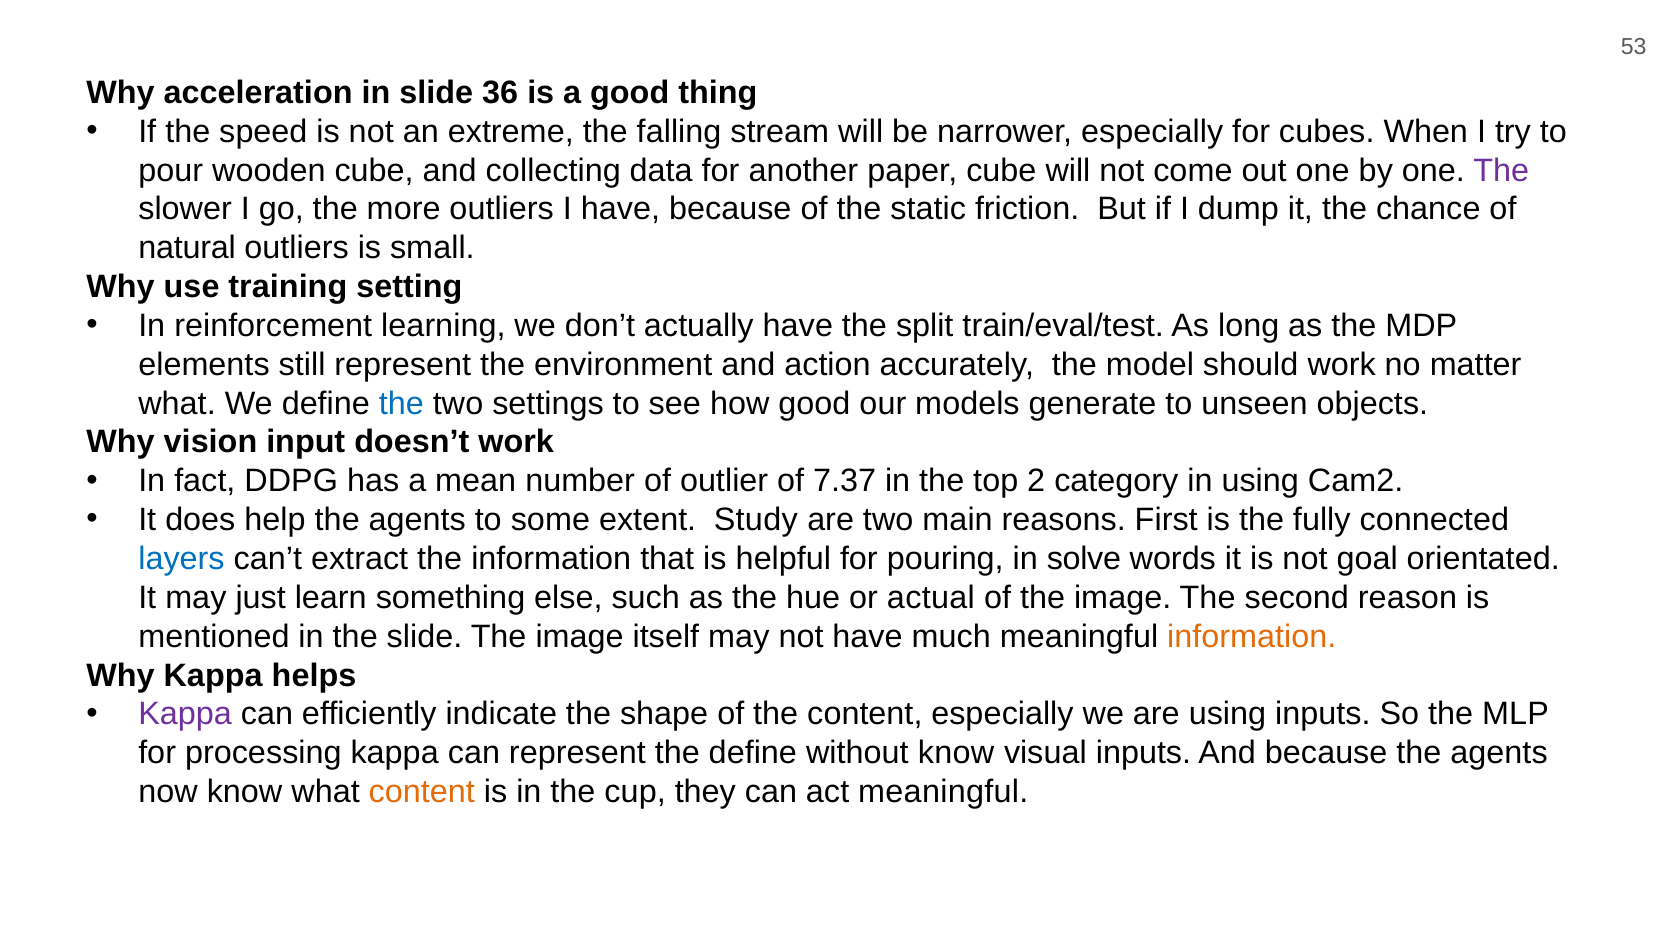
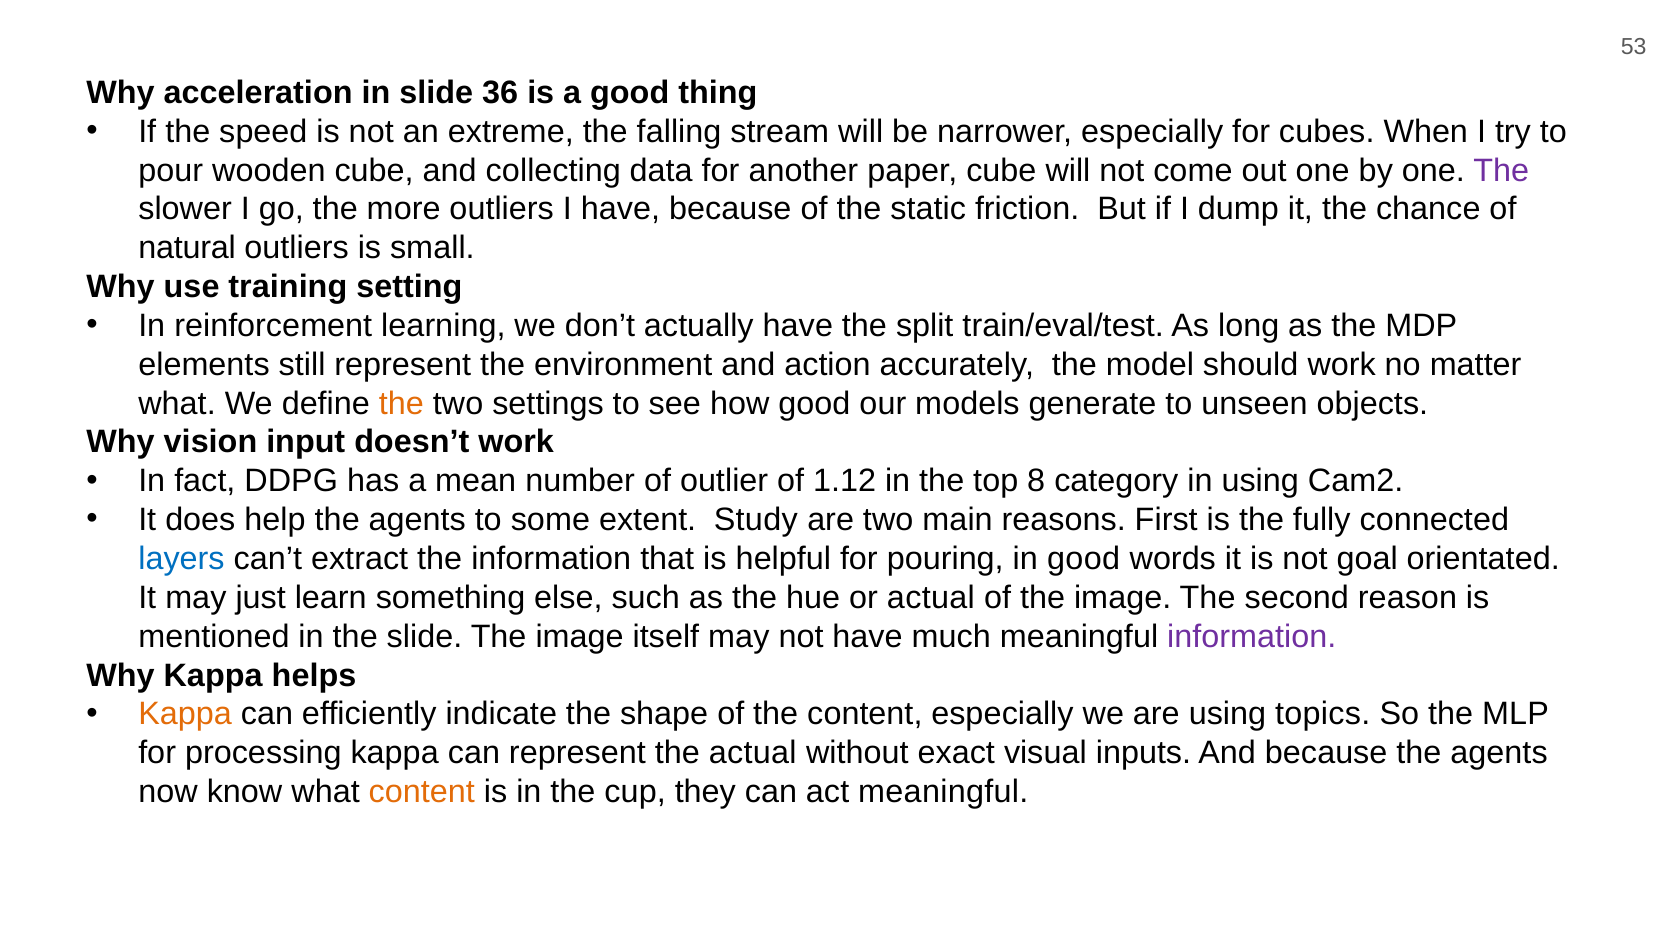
the colour: blue -> orange (401, 403)
7.37: 7.37 -> 1.12 (845, 481)
2: 2 -> 8 (1036, 481)
in solve: solve -> good (1084, 559)
information colour: orange -> purple (1252, 636)
Kappa colour: purple -> orange (185, 714)
using inputs: inputs -> topics (1323, 714)
the define: define -> actual (753, 753)
without know: know -> exact (956, 753)
